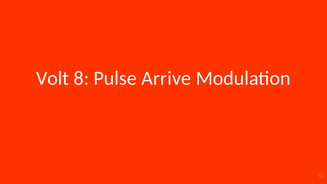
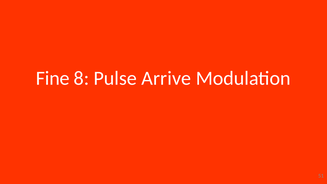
Volt: Volt -> Fine (53, 78)
